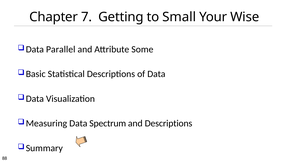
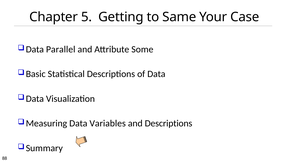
7: 7 -> 5 (87, 17)
Small: Small -> Same (179, 17)
Wise: Wise -> Case (245, 17)
Spectrum: Spectrum -> Variables (108, 124)
